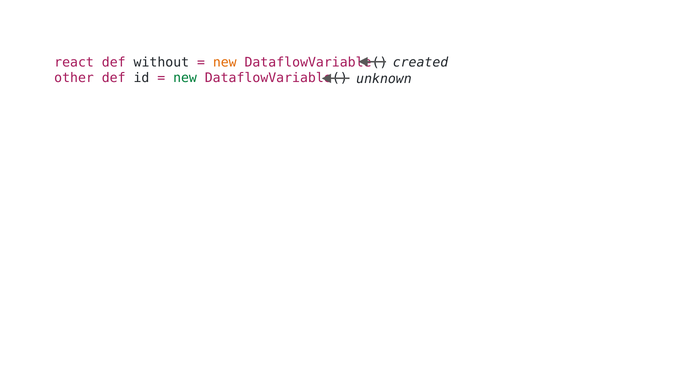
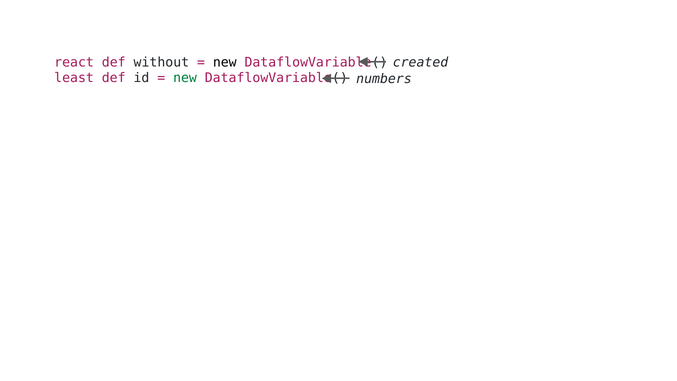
new colour: orange -> black (225, 62)
other: other -> least (74, 78)
unknown: unknown -> numbers (384, 79)
